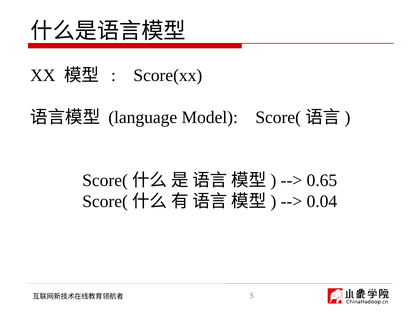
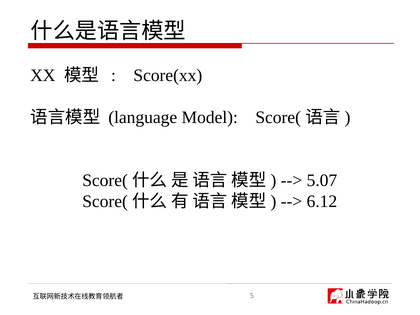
0.65: 0.65 -> 5.07 (322, 180)
0.04: 0.04 -> 6.12 (322, 201)
